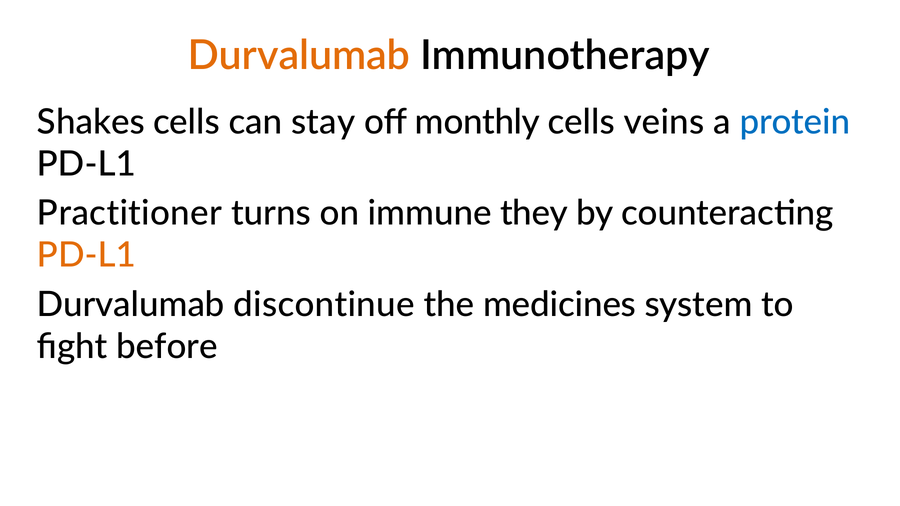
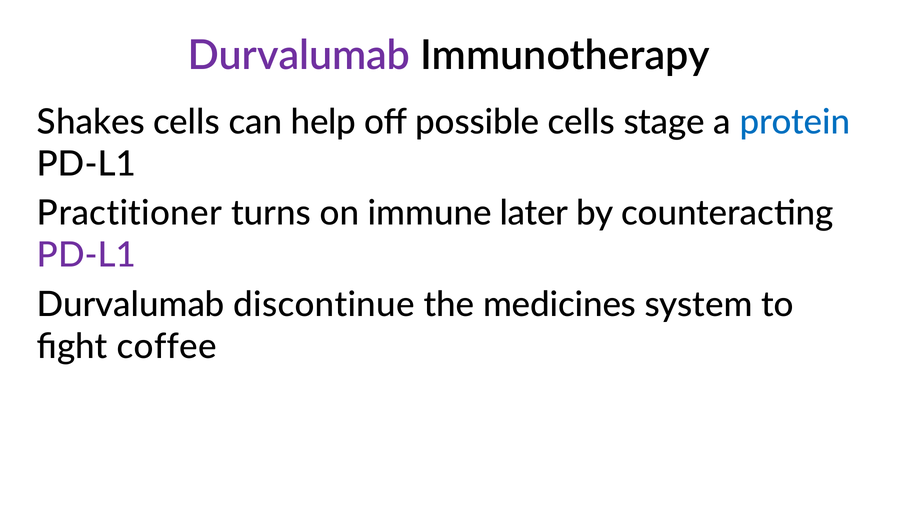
Durvalumab colour: orange -> purple (299, 56)
stay: stay -> help (323, 122)
monthly: monthly -> possible (477, 122)
veins: veins -> stage (664, 122)
they: they -> later (534, 214)
PD-L1 colour: orange -> purple (86, 256)
before: before -> coffee (167, 347)
